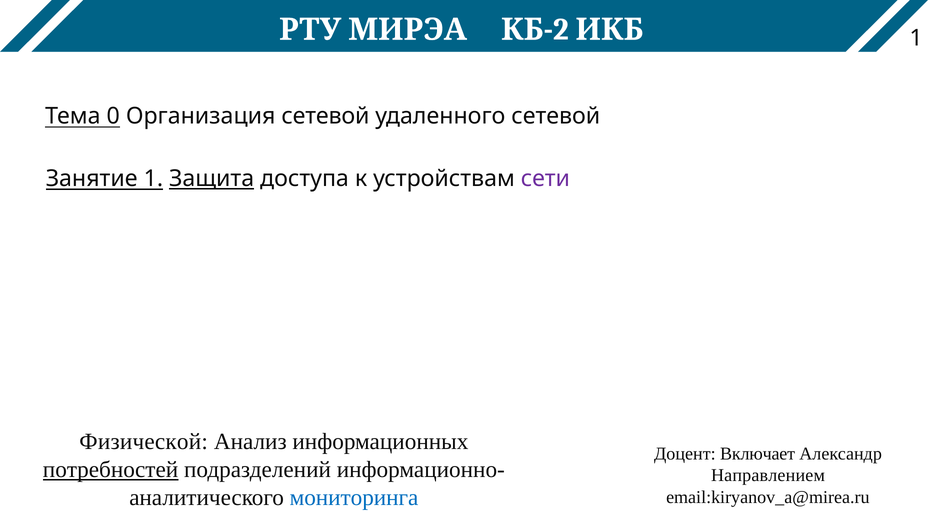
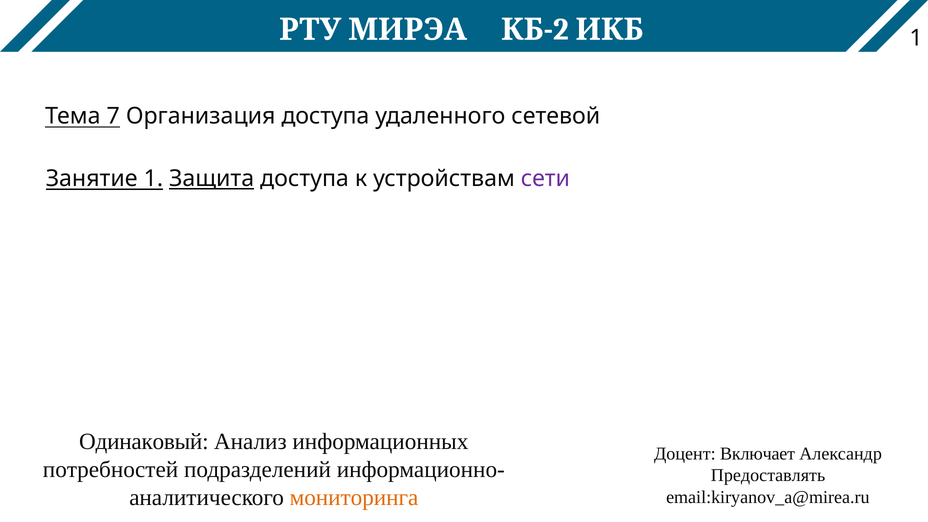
0: 0 -> 7 (113, 116)
Организация сетевой: сетевой -> доступа (325, 116)
Физической: Физической -> Одинаковый (144, 442)
потребностей underline: present -> none (111, 470)
Направлением: Направлением -> Предоставлять (768, 475)
мониторинга colour: blue -> orange (354, 498)
